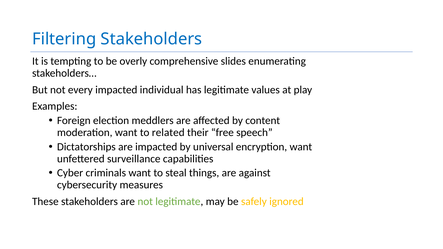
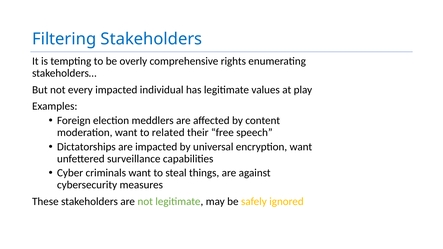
slides: slides -> rights (233, 61)
